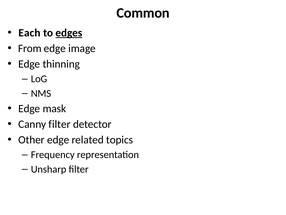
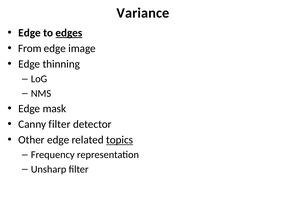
Common: Common -> Variance (143, 13)
Each: Each -> Edge (30, 33)
topics underline: none -> present (120, 140)
